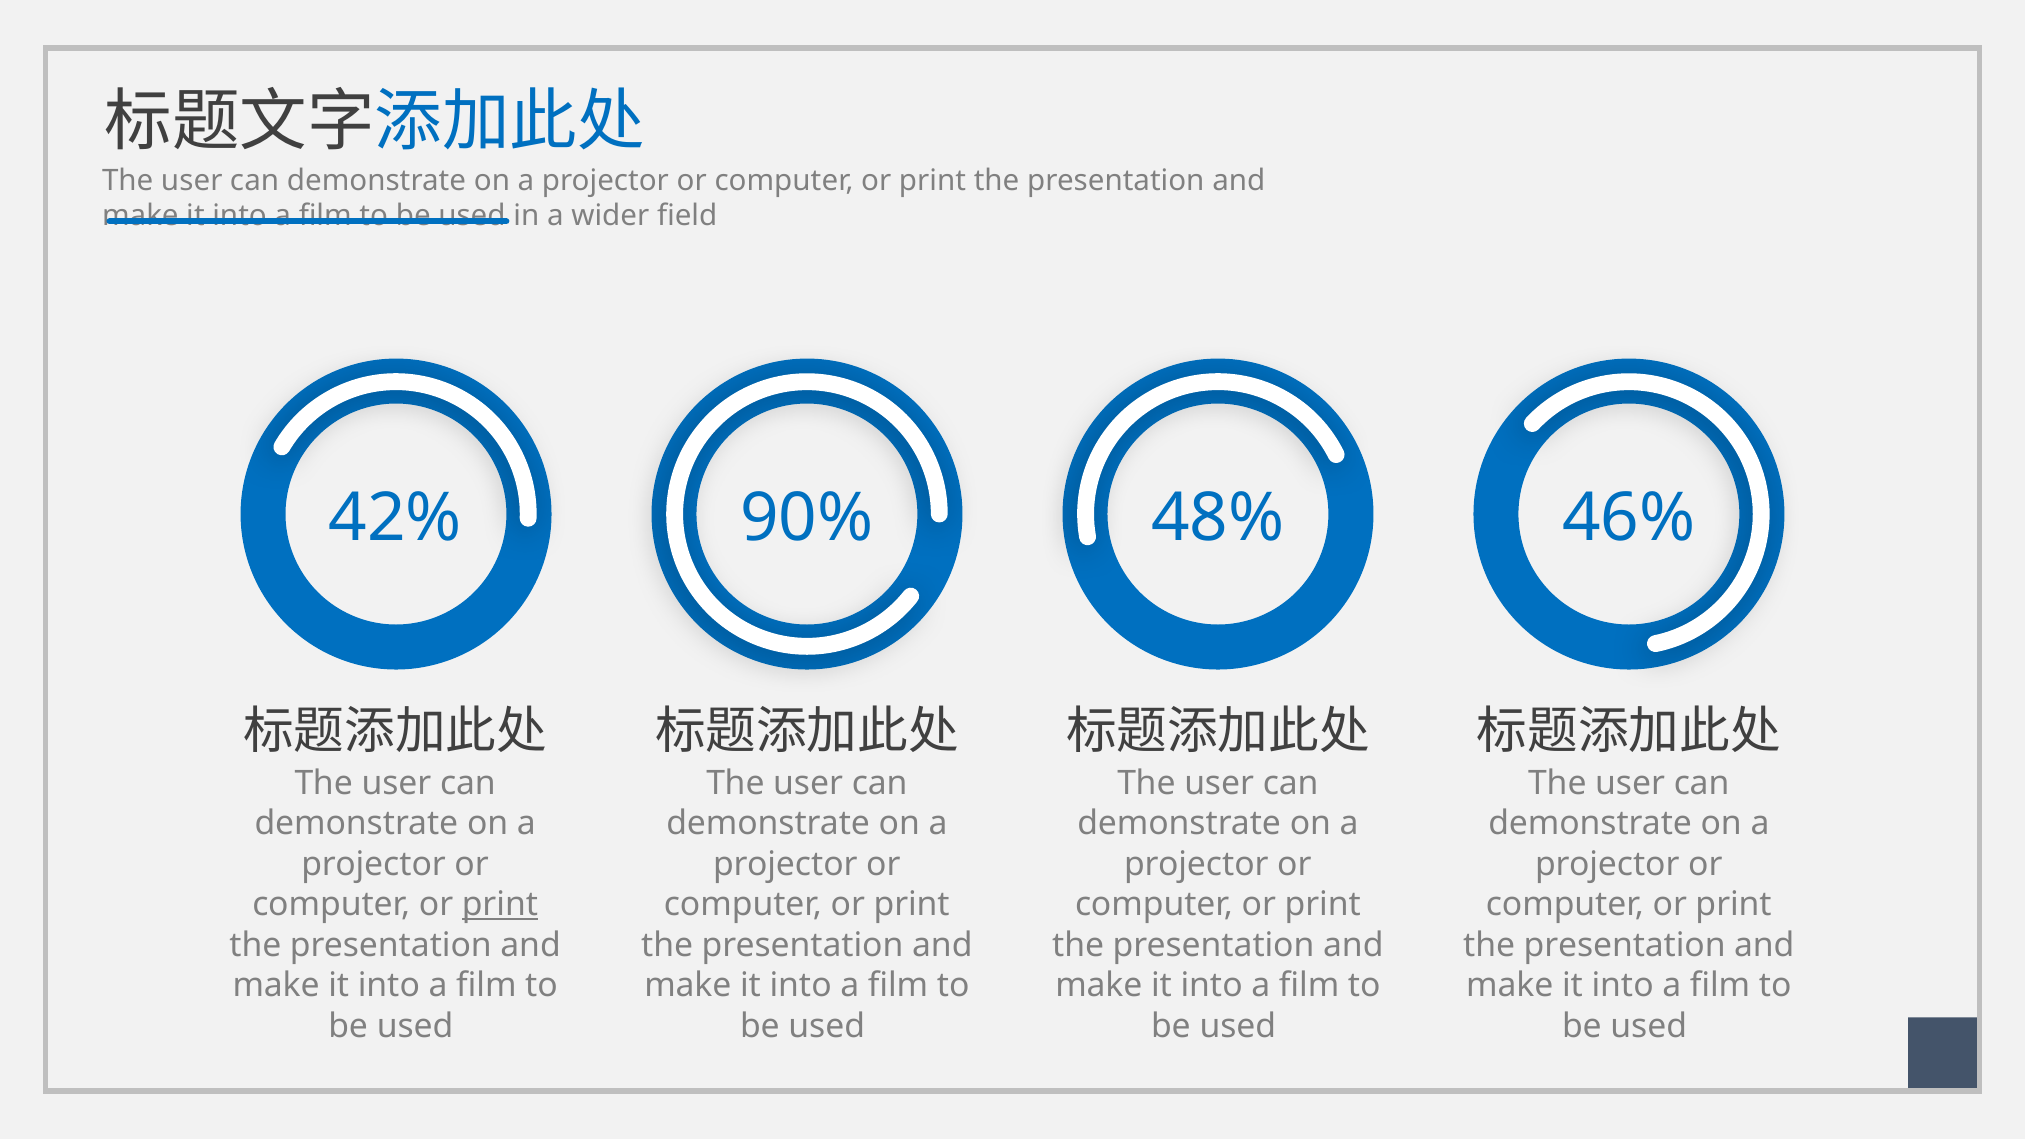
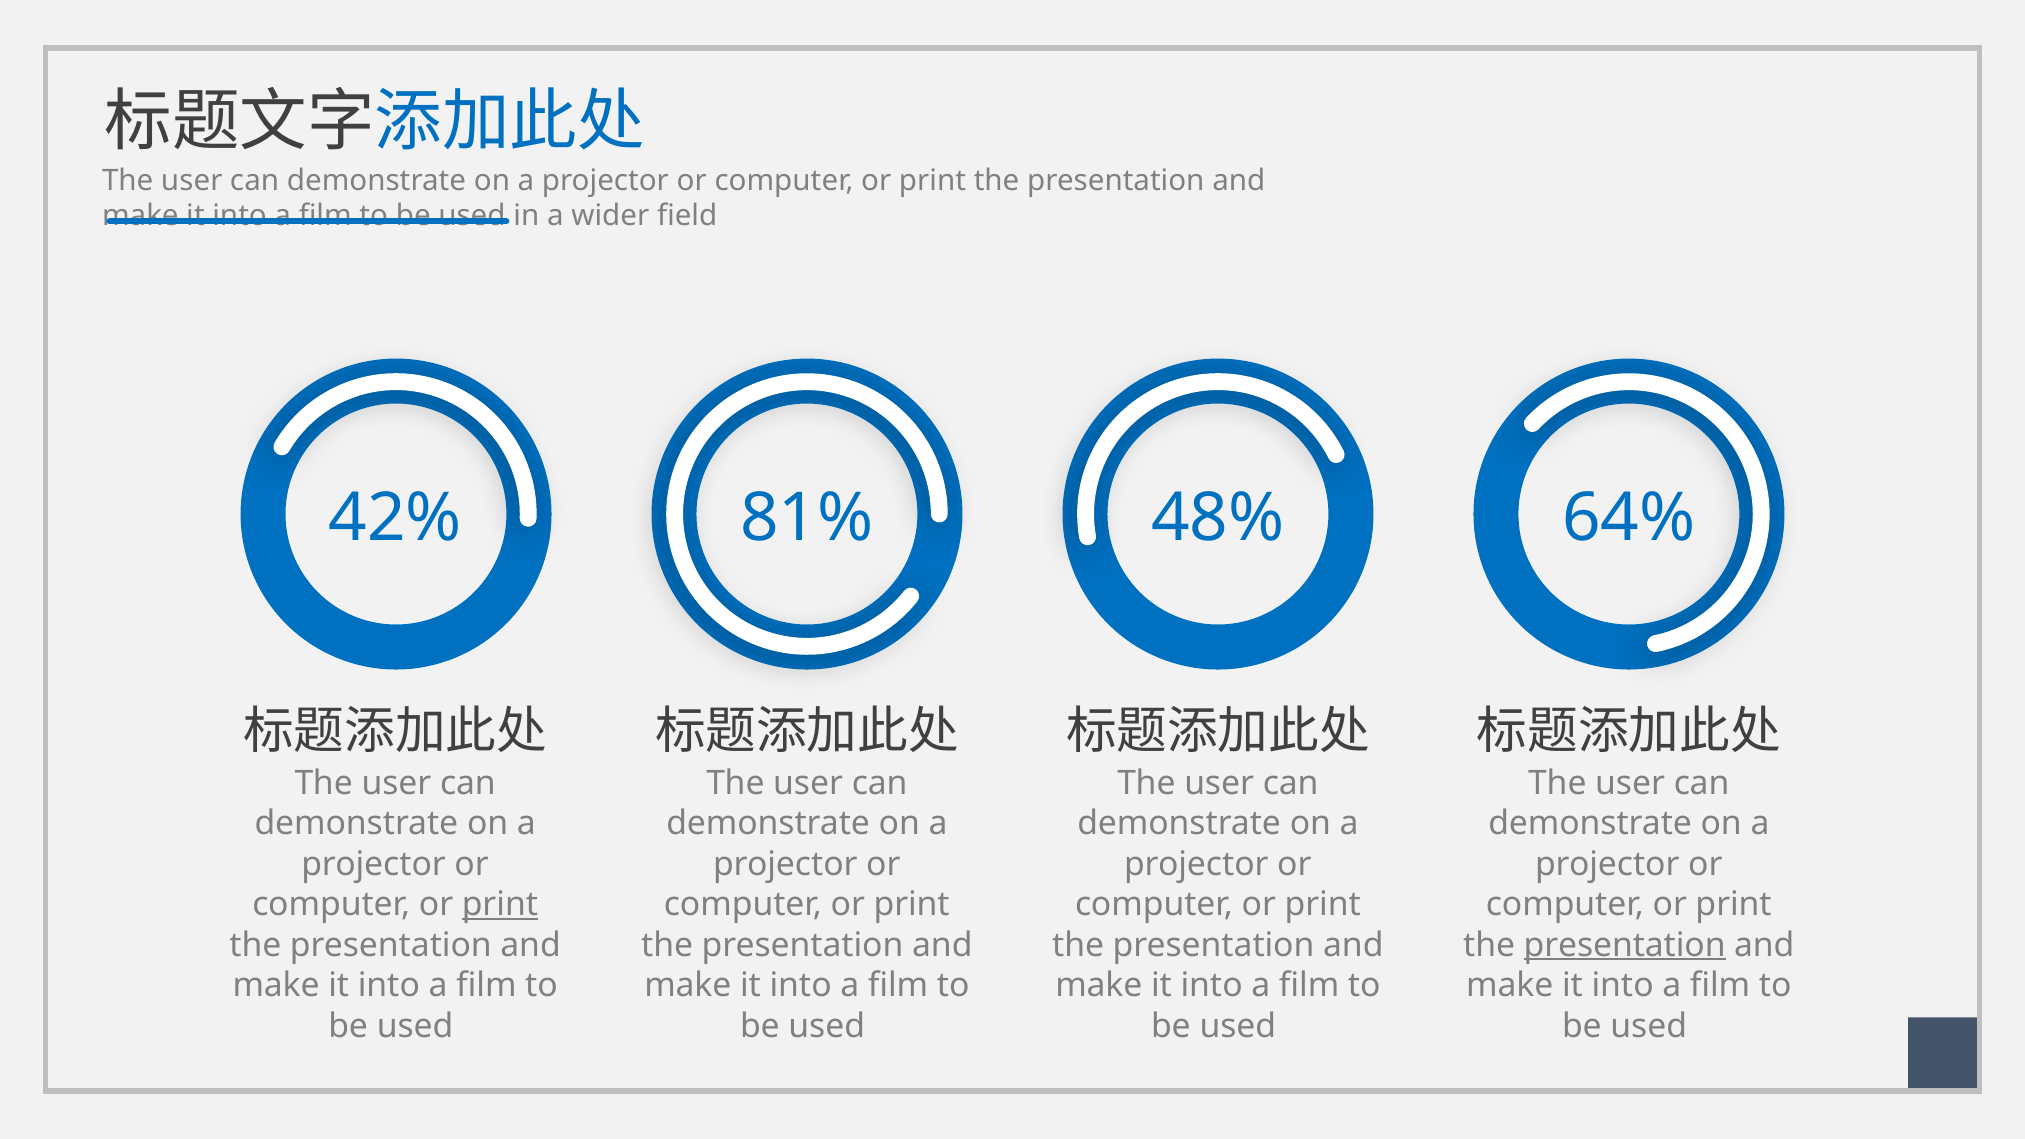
90%: 90% -> 81% (807, 518)
46%: 46% -> 64% (1629, 518)
presentation underline: none -> present (1625, 945)
